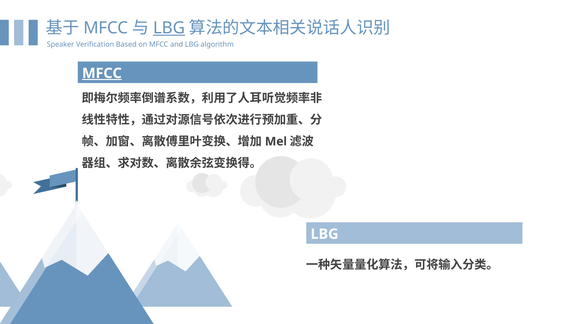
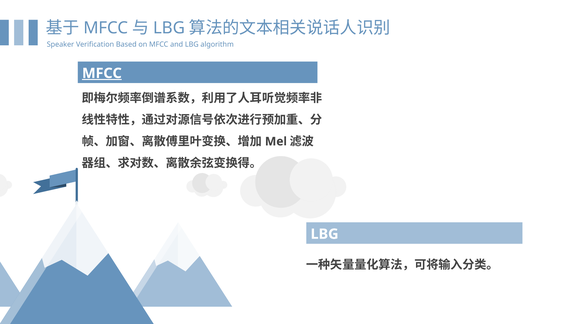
LBG underline: present -> none (169, 28)
